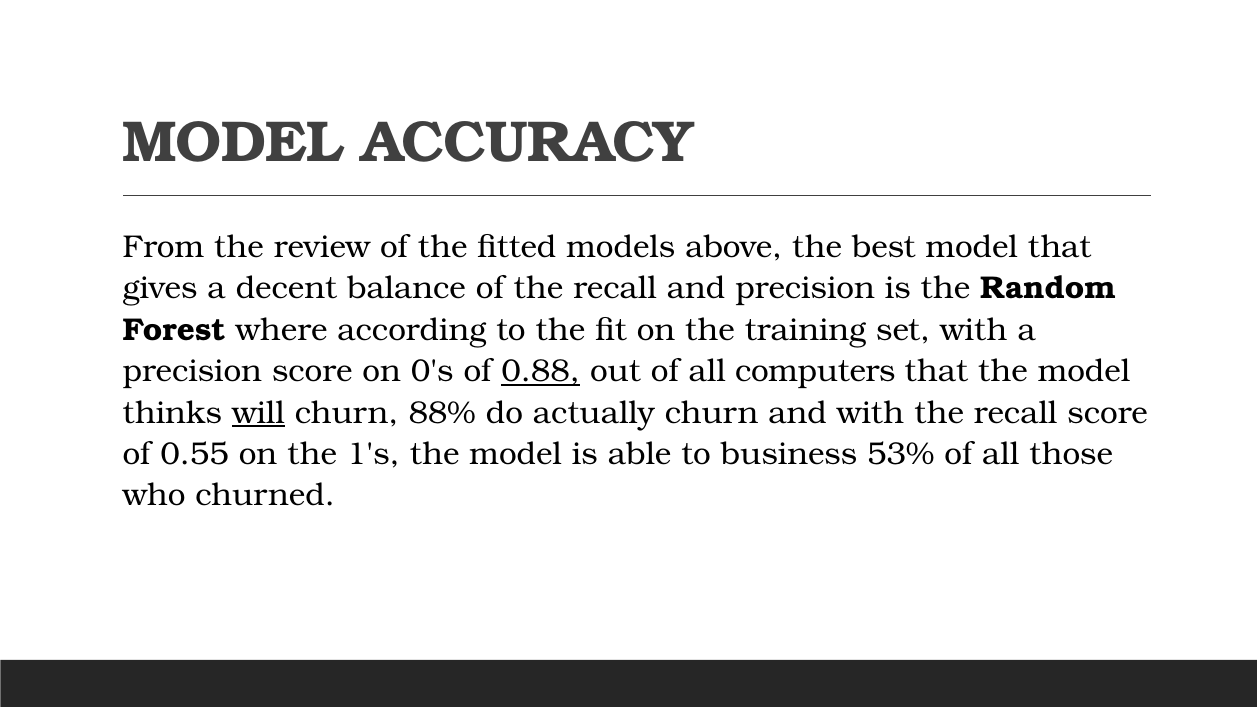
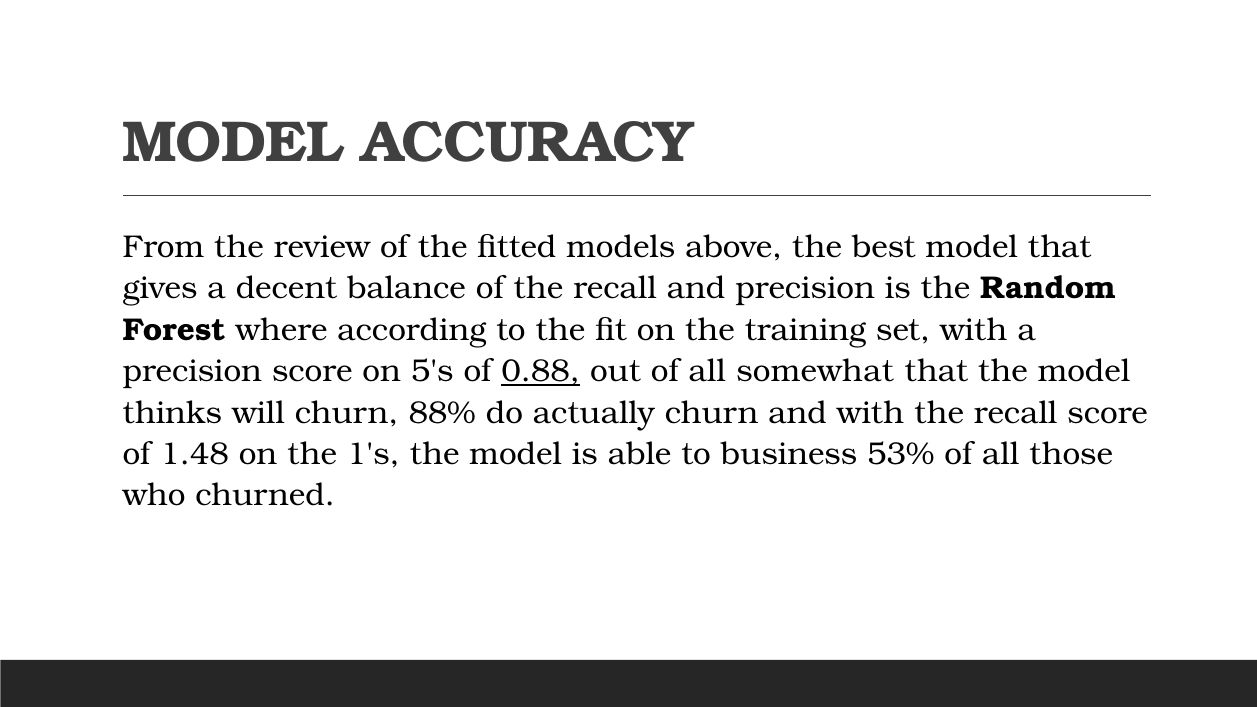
0's: 0's -> 5's (432, 371)
computers: computers -> somewhat (815, 371)
will underline: present -> none (258, 413)
0.55: 0.55 -> 1.48 (195, 454)
